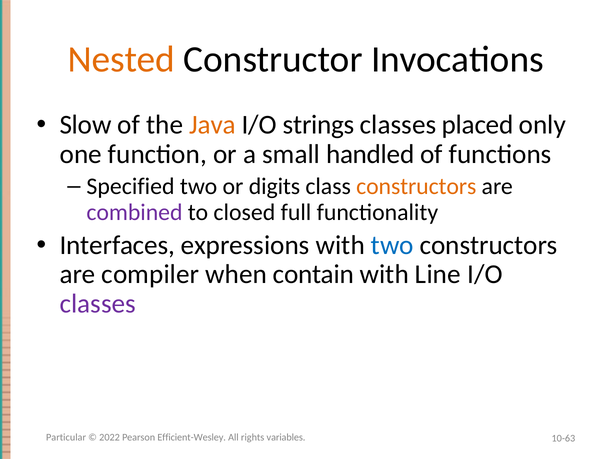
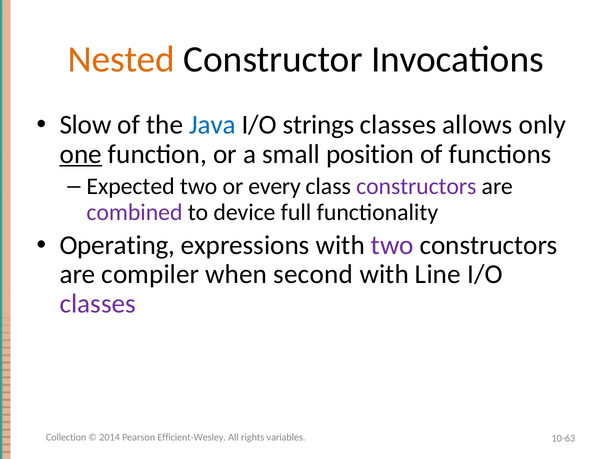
Java colour: orange -> blue (213, 125)
placed: placed -> allows (477, 125)
one underline: none -> present (81, 154)
handled: handled -> position (370, 154)
Specified: Specified -> Expected (131, 186)
digits: digits -> every (275, 186)
constructors colour: orange -> purple (416, 186)
closed: closed -> device (244, 212)
Interfaces: Interfaces -> Operating (117, 245)
two colour: blue -> purple (392, 245)
contain: contain -> second (313, 275)
Particular: Particular -> Collection (66, 437)
2022: 2022 -> 2014 (110, 437)
